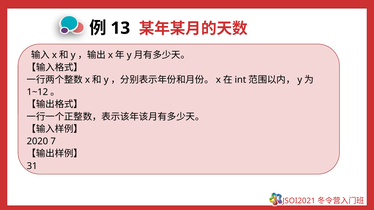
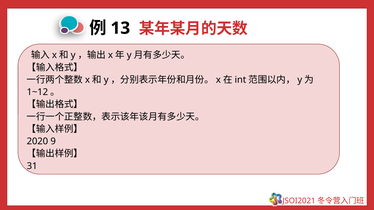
7: 7 -> 9 (53, 142)
